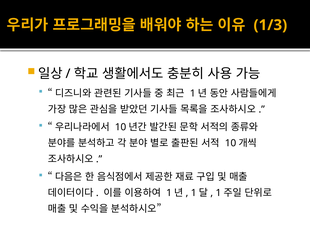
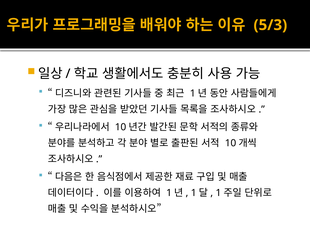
1/3: 1/3 -> 5/3 (270, 25)
